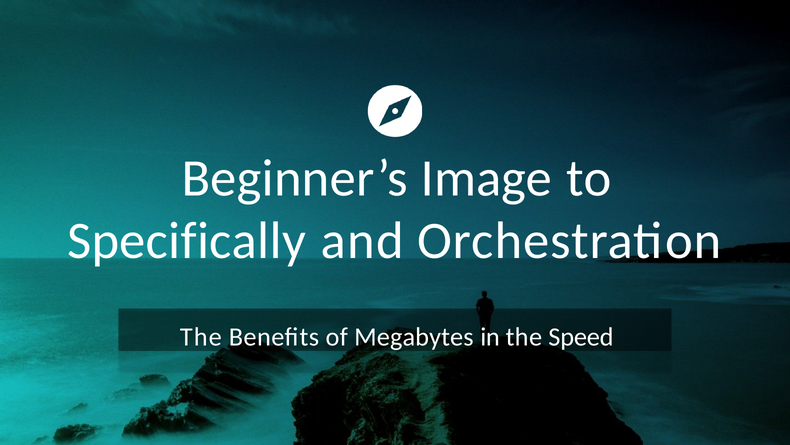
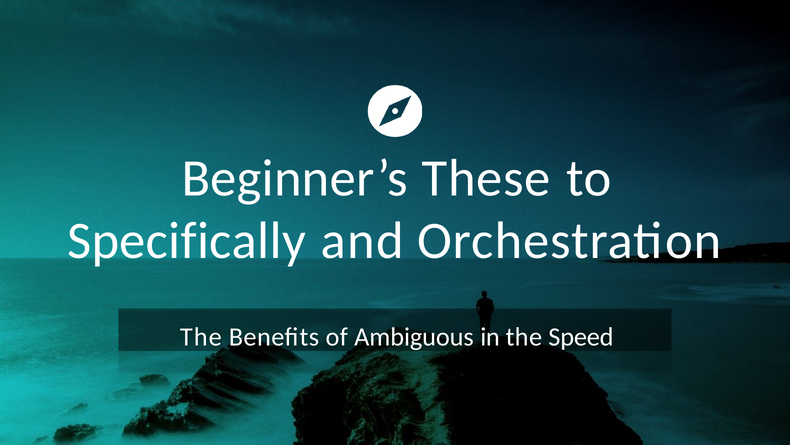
Image: Image -> These (486, 178)
Megabytes: Megabytes -> Ambiguous (414, 336)
